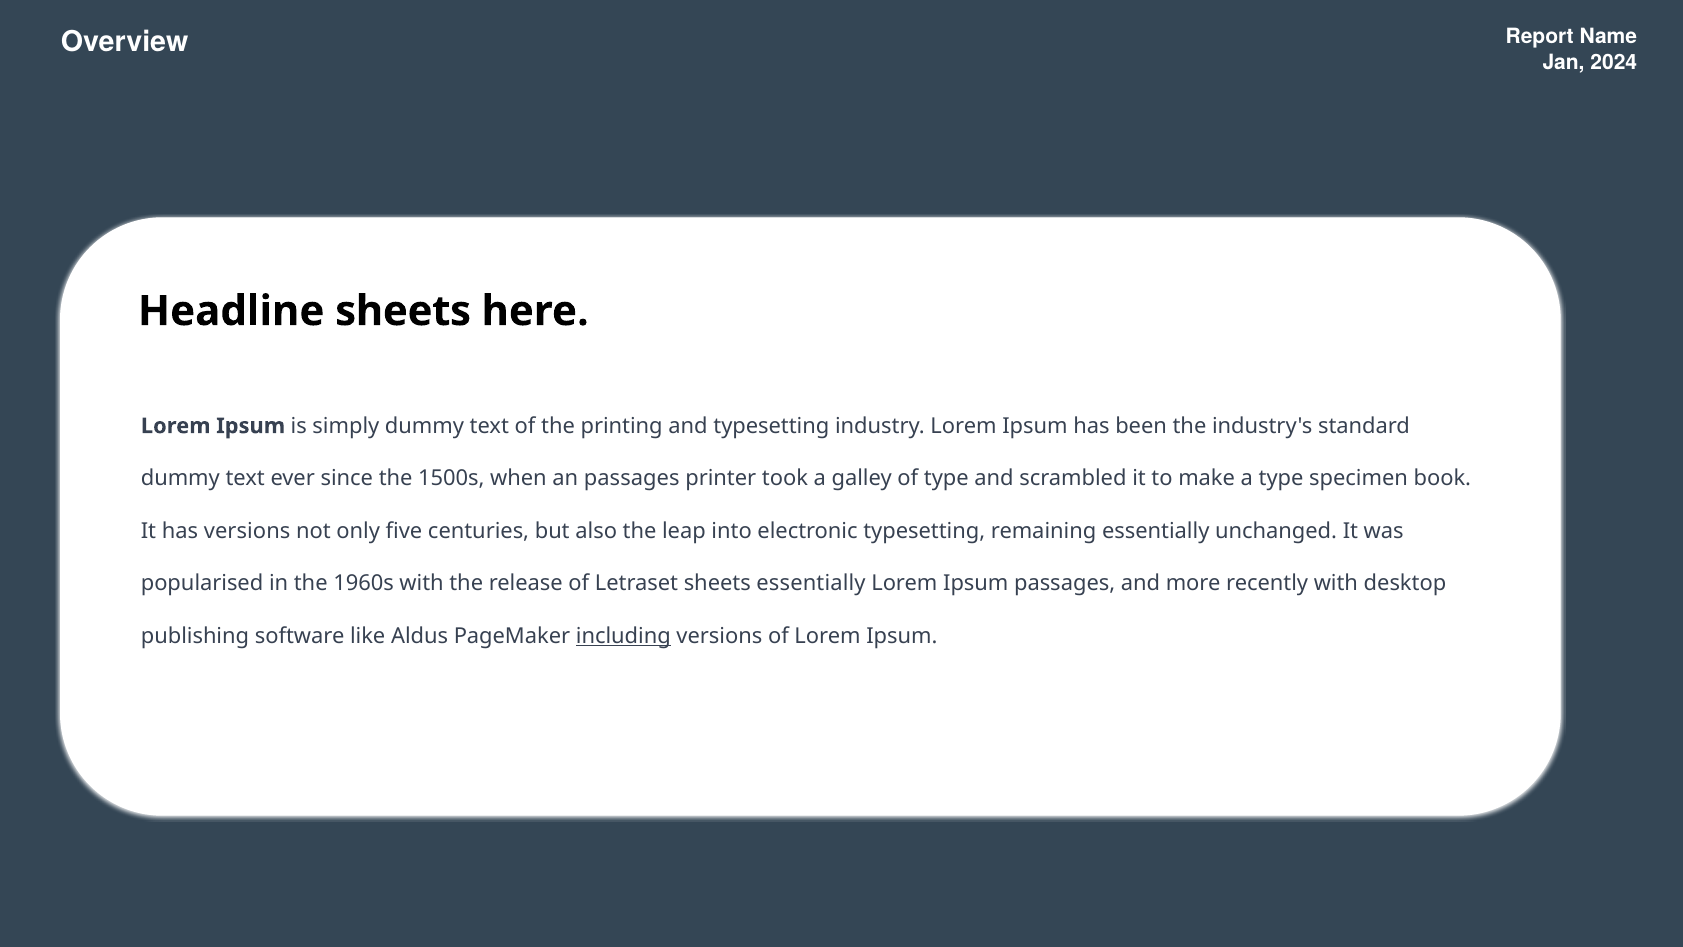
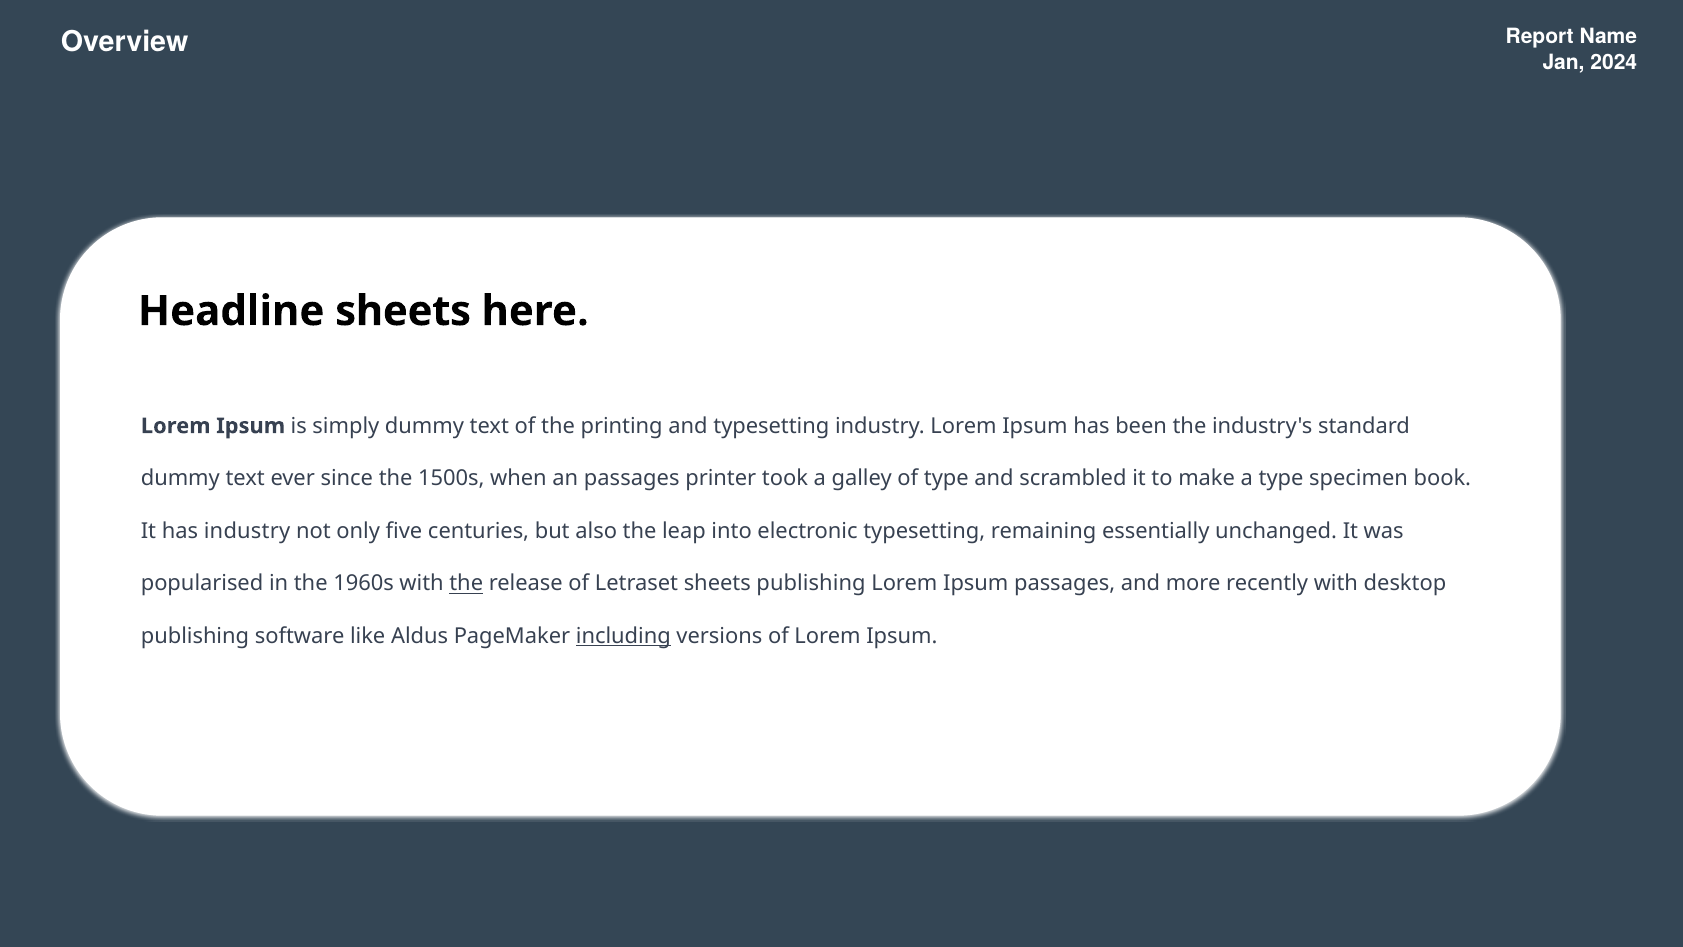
has versions: versions -> industry (247, 531)
the underline: none -> present (466, 584)
sheets essentially: essentially -> publishing (811, 584)
